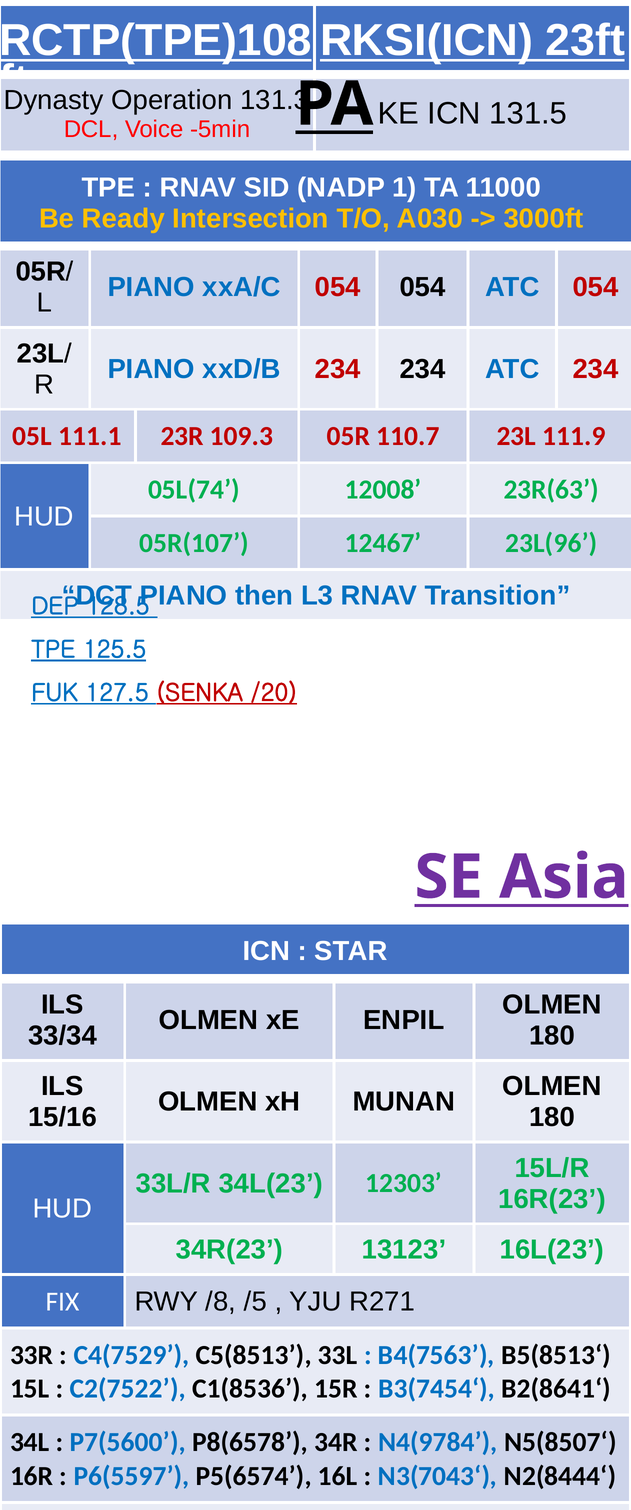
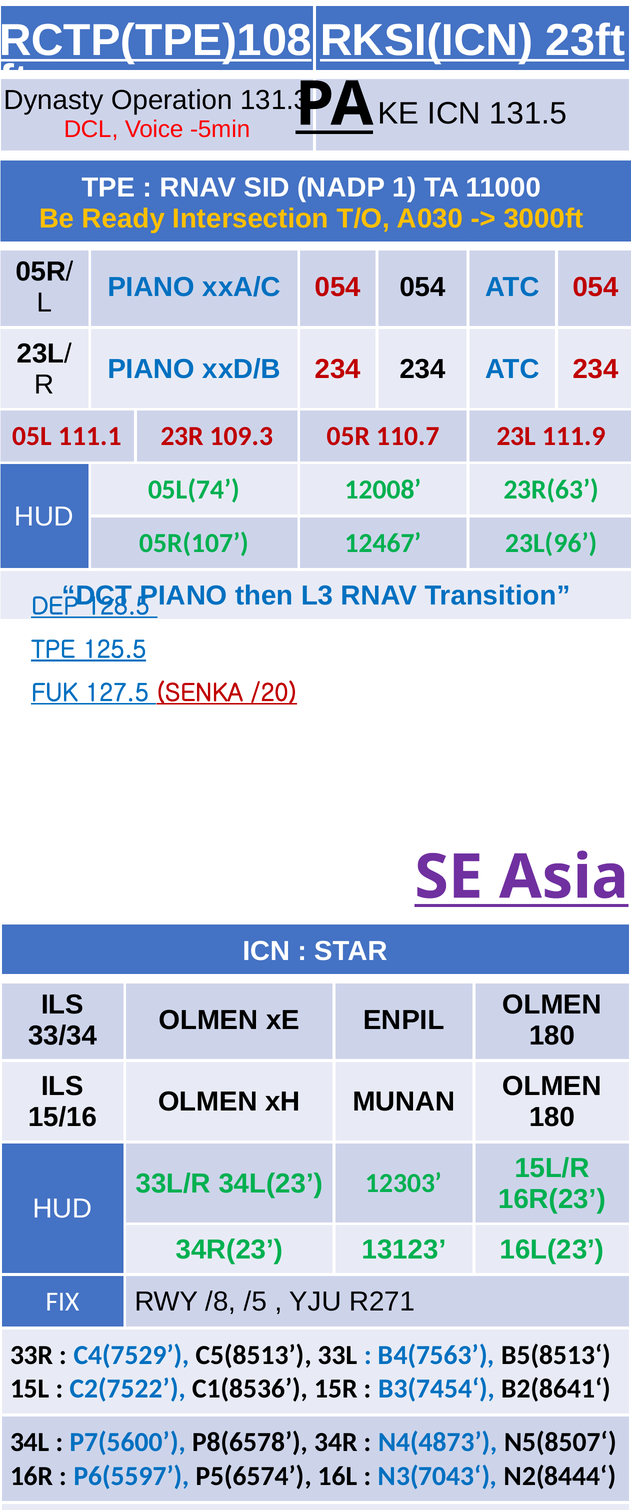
N4(9784: N4(9784 -> N4(4873 (438, 1442)
